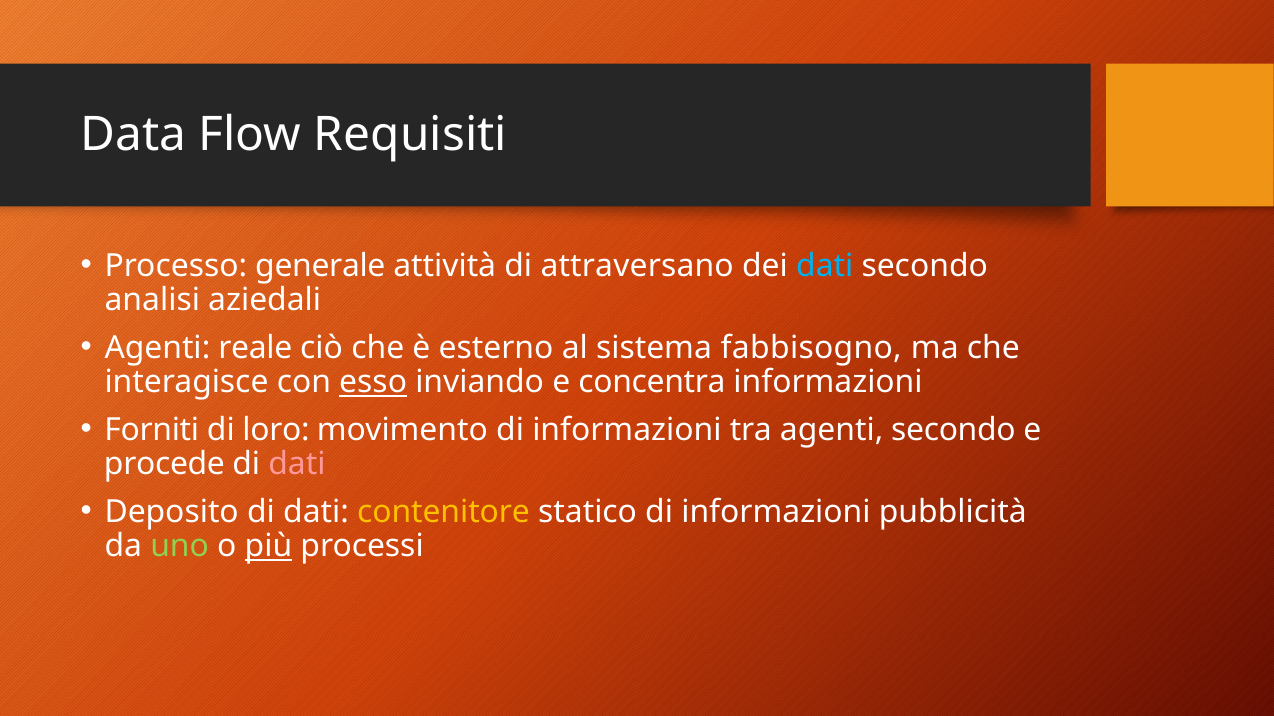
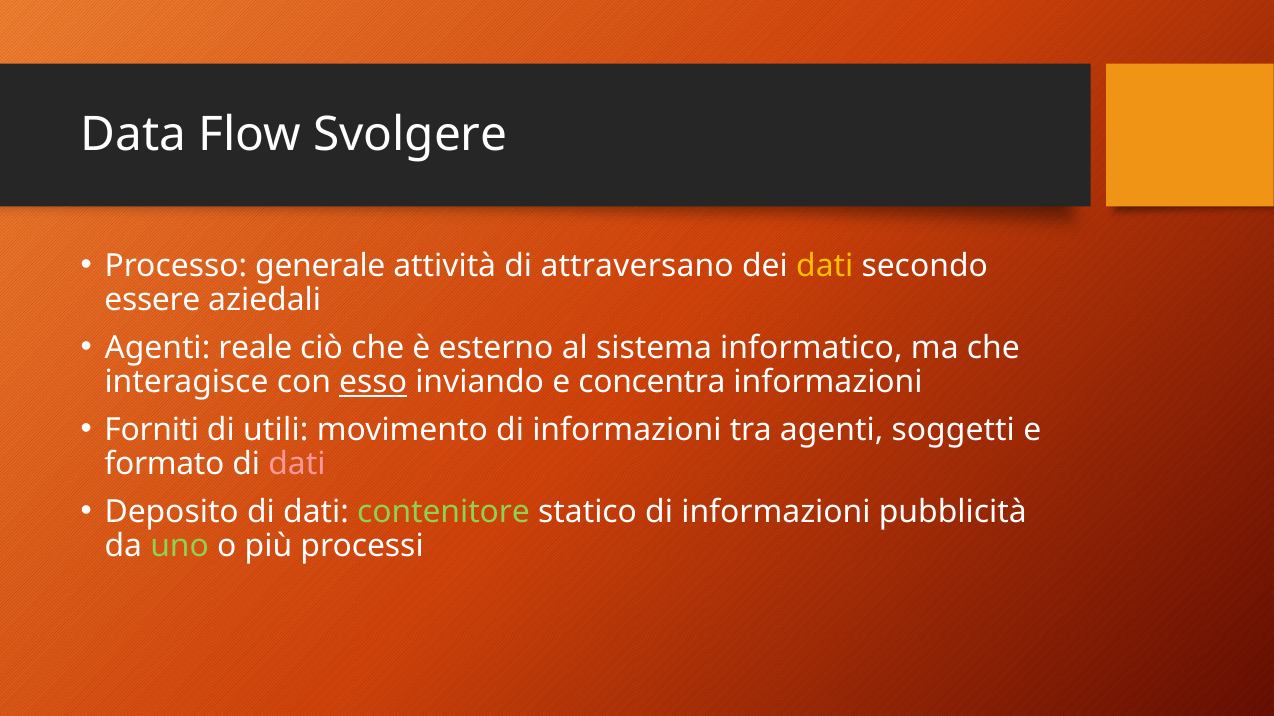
Requisiti: Requisiti -> Svolgere (411, 135)
dati colour: light blue -> yellow (825, 266)
analisi: analisi -> essere (152, 300)
fabbisogno: fabbisogno -> informatico (811, 348)
loro: loro -> utili (276, 430)
agenti secondo: secondo -> soggetti (953, 430)
procede: procede -> formato (164, 464)
contenitore colour: yellow -> light green (444, 512)
più underline: present -> none (268, 546)
